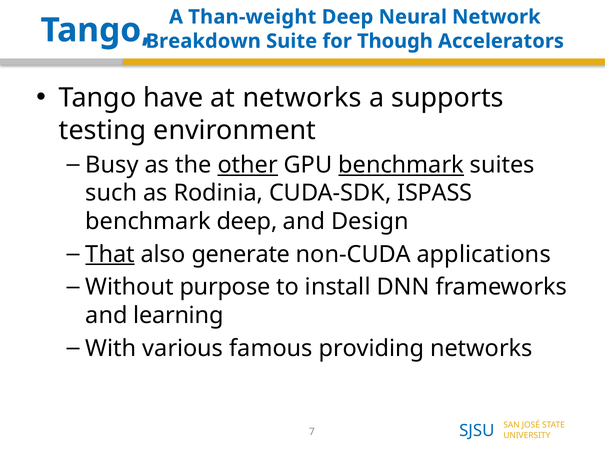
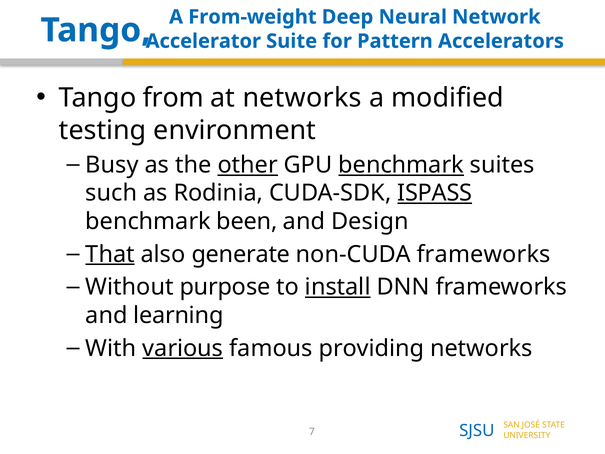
Than-weight: Than-weight -> From-weight (252, 17)
Breakdown: Breakdown -> Accelerator (203, 41)
Though: Though -> Pattern (395, 41)
have: have -> from (173, 98)
supports: supports -> modified (448, 98)
ISPASS underline: none -> present (435, 193)
benchmark deep: deep -> been (247, 221)
non-CUDA applications: applications -> frameworks (484, 254)
install underline: none -> present (338, 287)
various underline: none -> present (183, 348)
